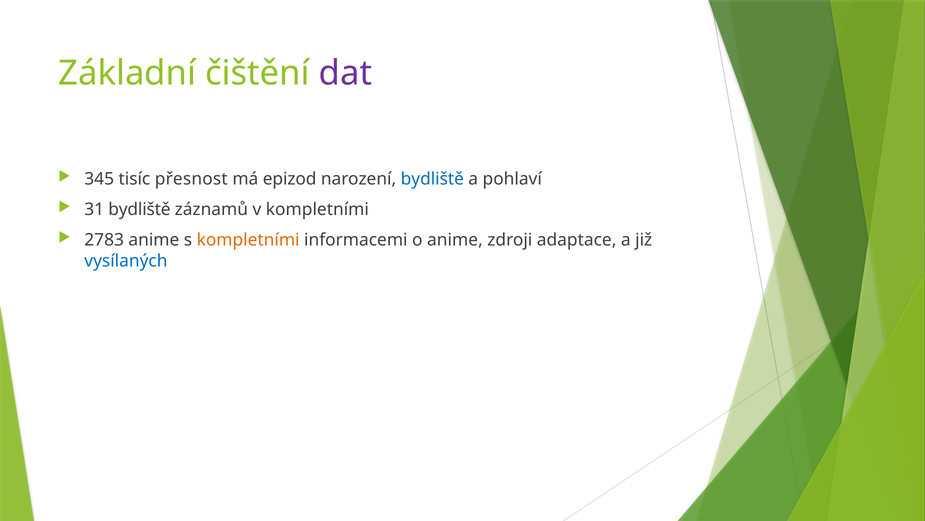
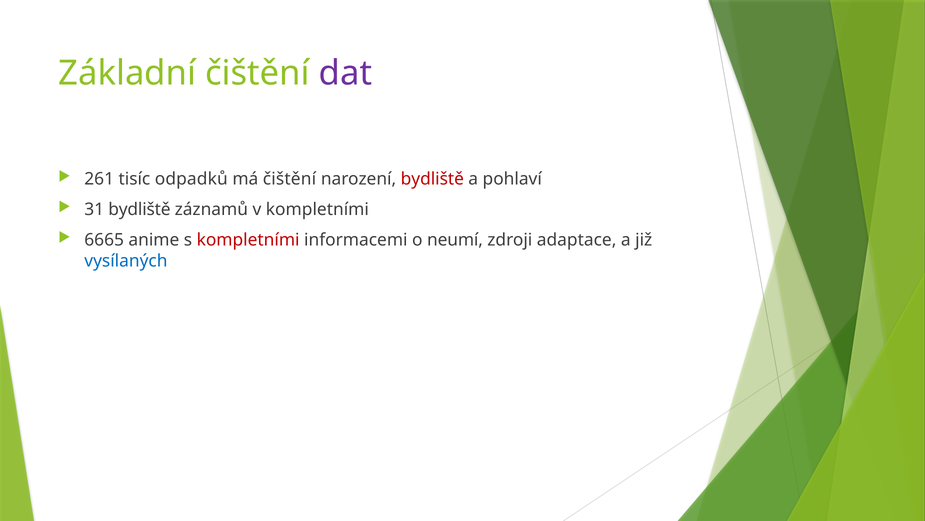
345: 345 -> 261 (99, 179)
přesnost: přesnost -> odpadků (191, 179)
má epizod: epizod -> čištění (289, 179)
bydliště colour: blue -> red (432, 179)
2783: 2783 -> 6665 (104, 240)
kompletními colour: orange -> red (248, 240)
o anime: anime -> neumí (455, 240)
